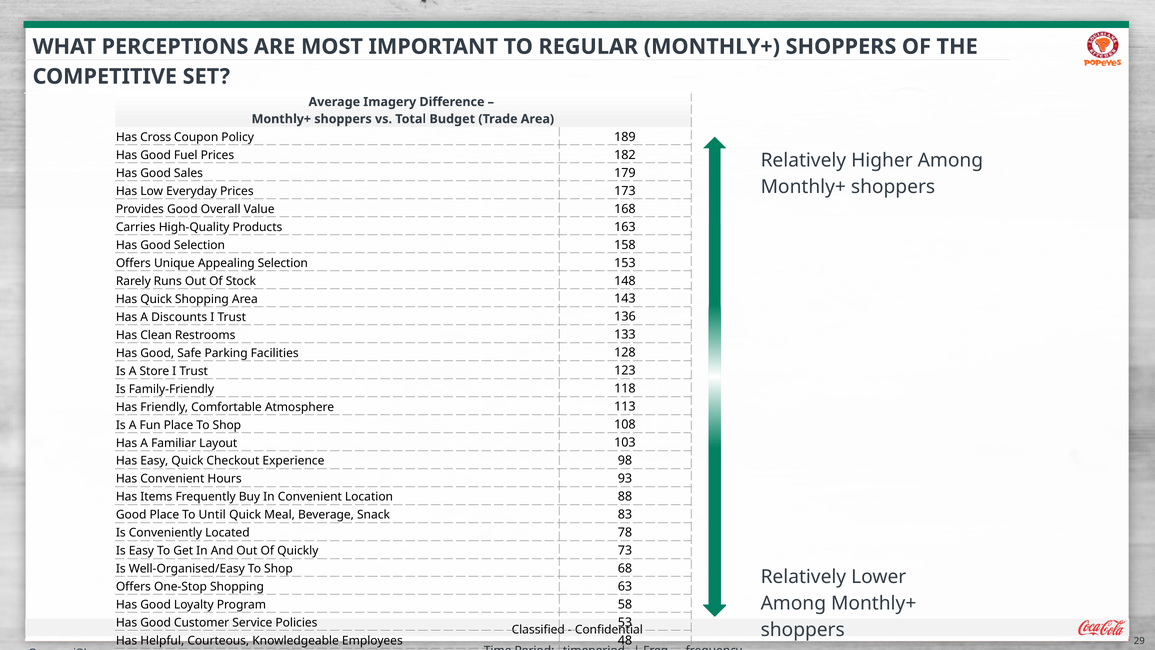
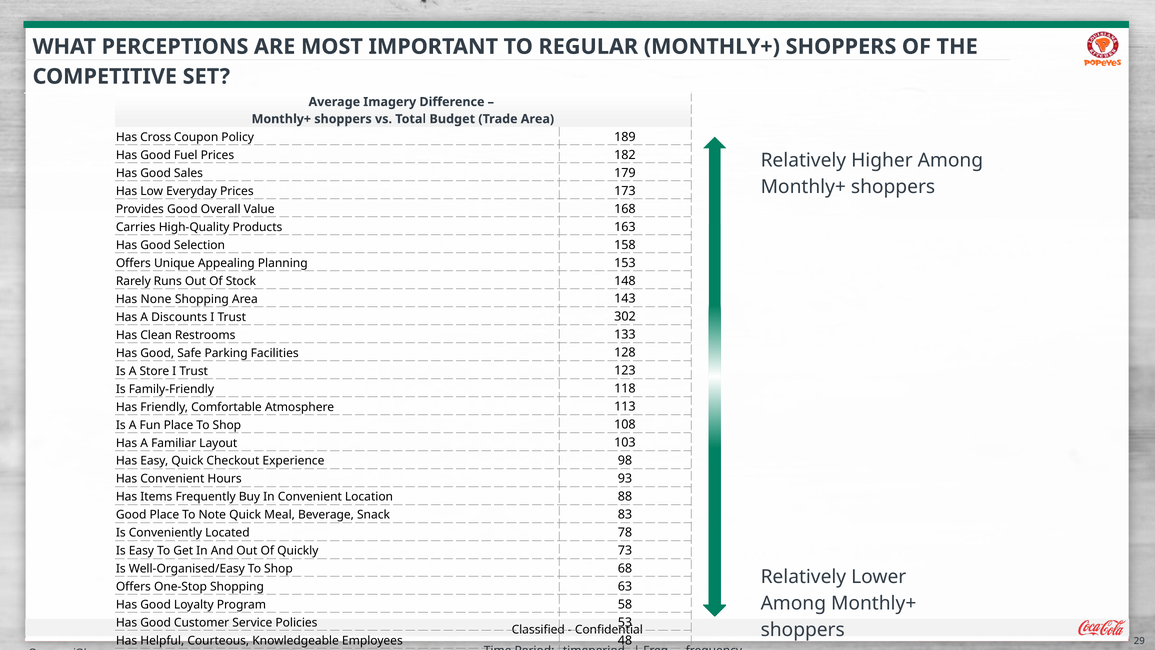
Appealing Selection: Selection -> Planning (283, 263)
Has Quick: Quick -> None (156, 299)
136: 136 -> 302 (625, 317)
Until: Until -> Note (212, 515)
